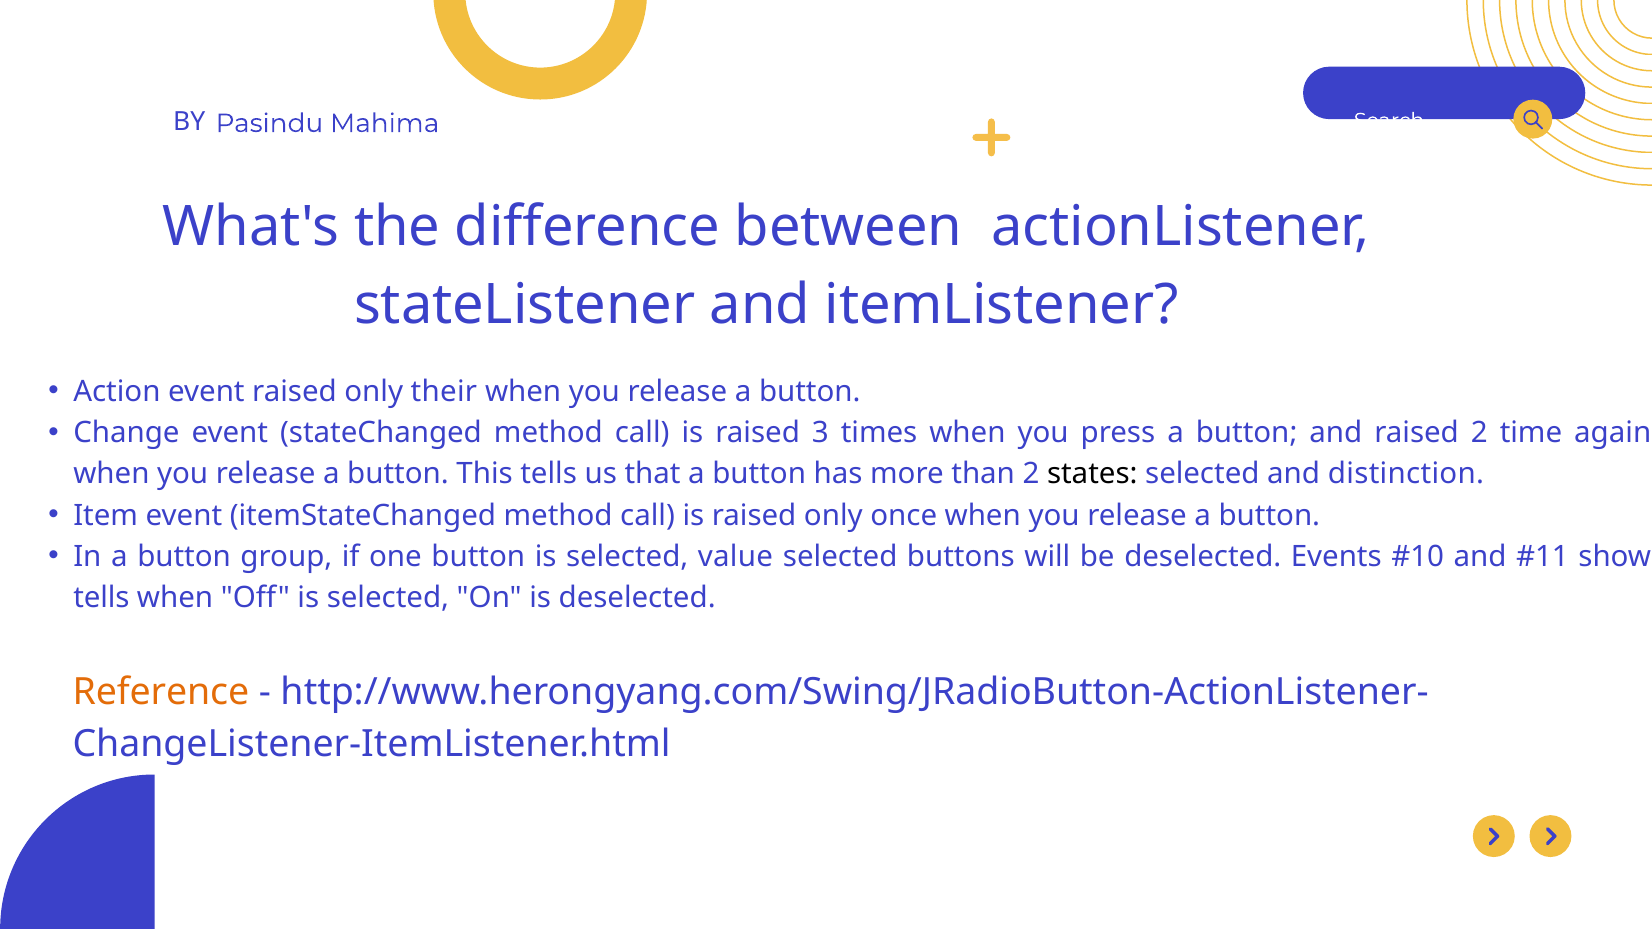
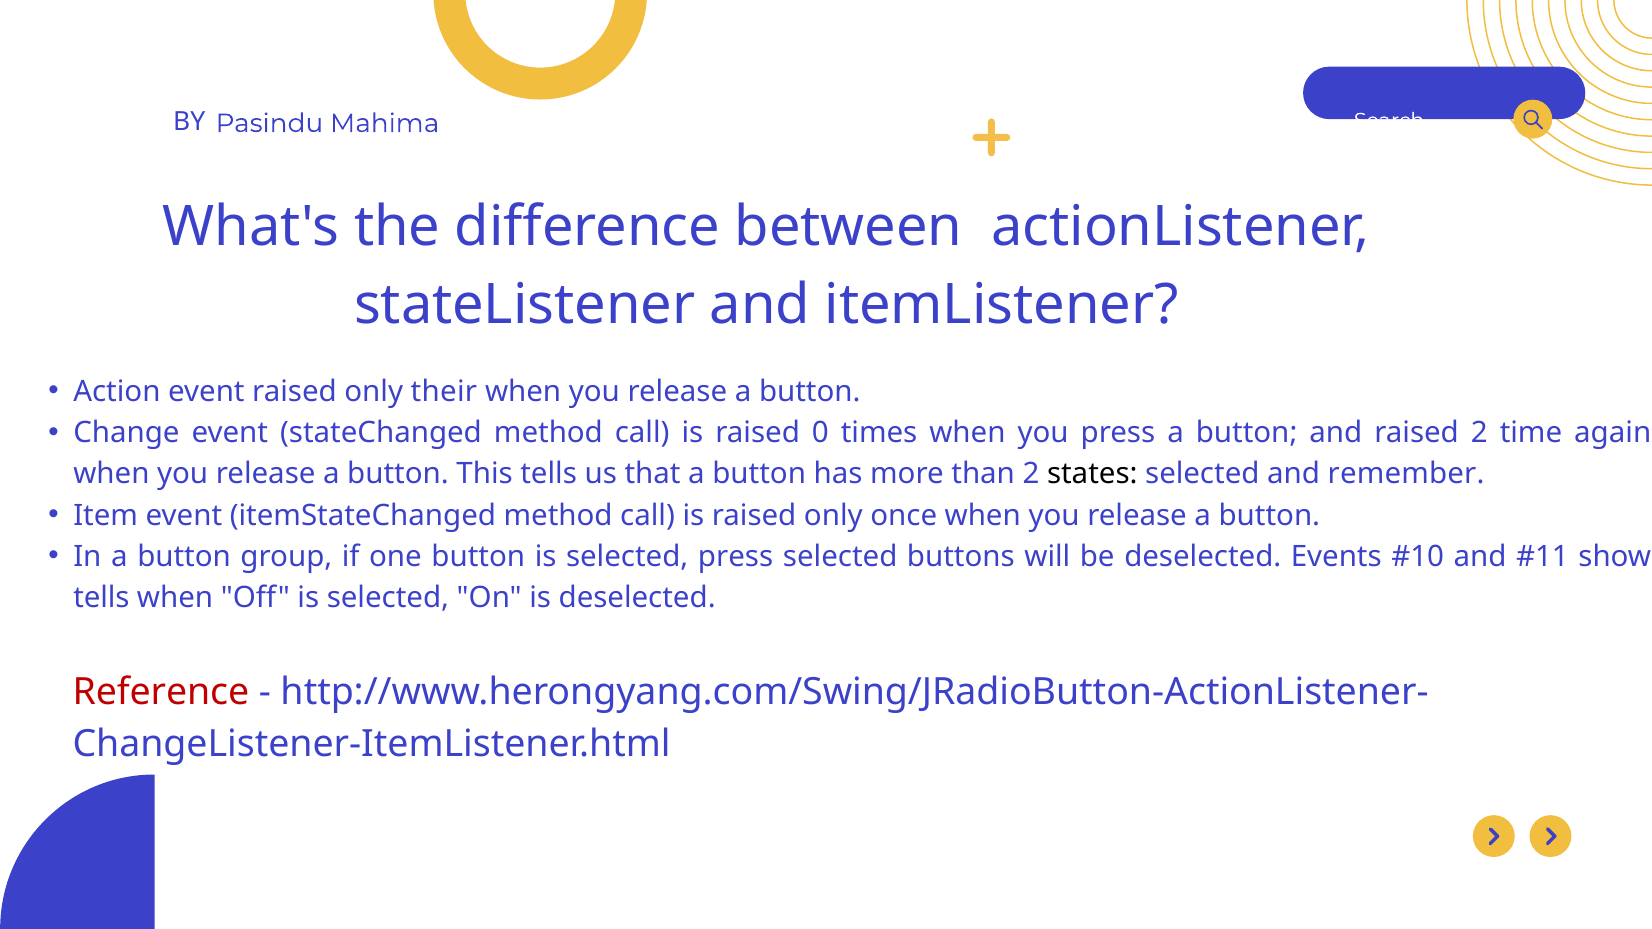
3: 3 -> 0 (820, 433)
distinction: distinction -> remember (1406, 474)
selected value: value -> press (736, 557)
Reference colour: orange -> red (161, 692)
